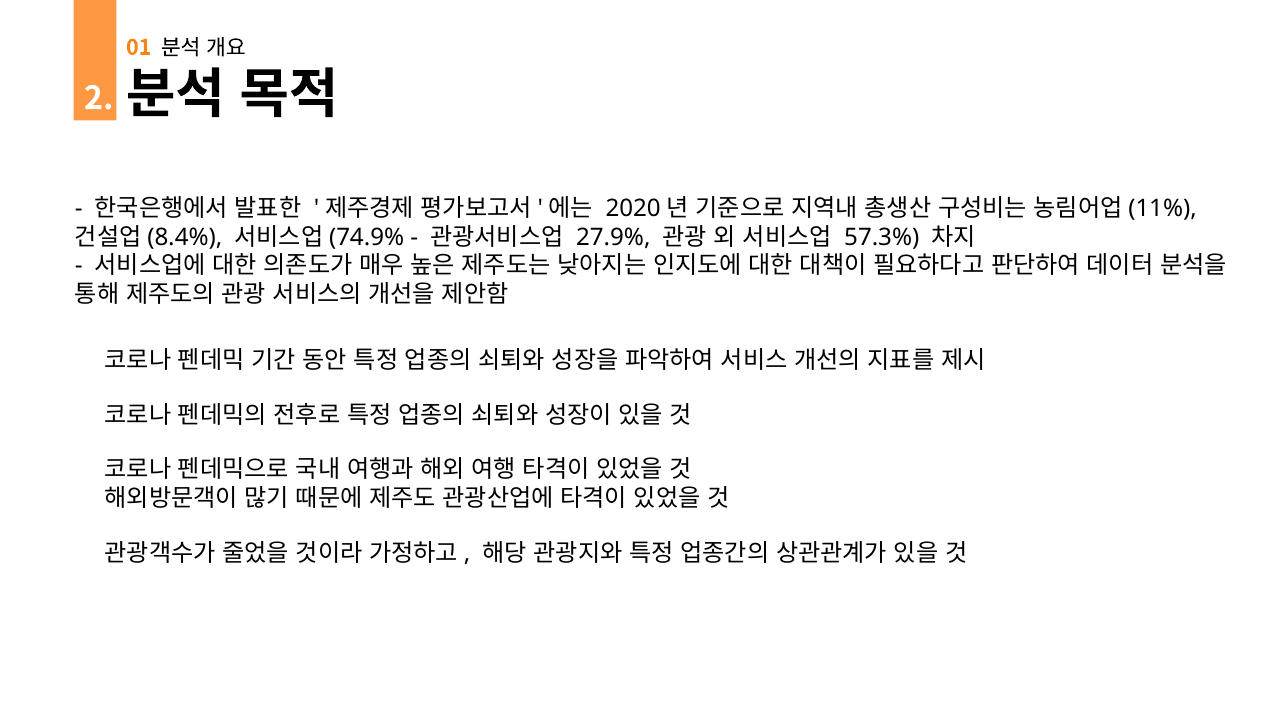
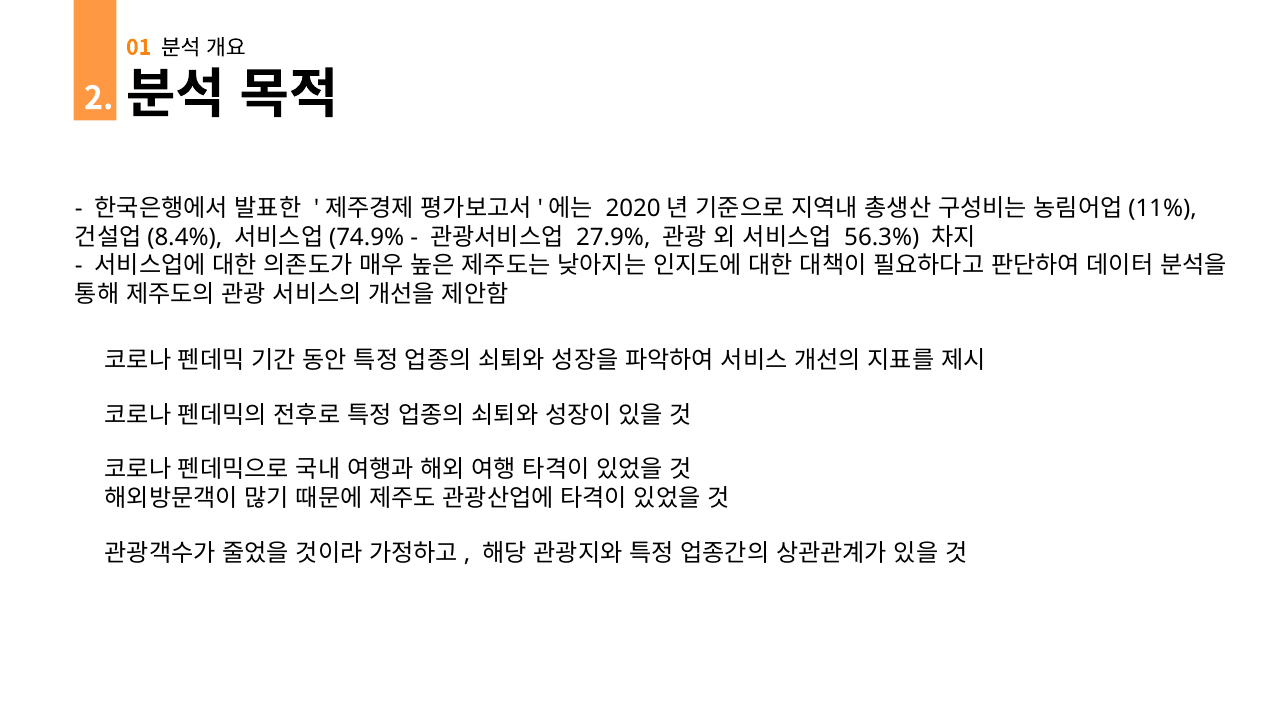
57.3%: 57.3% -> 56.3% (882, 237)
